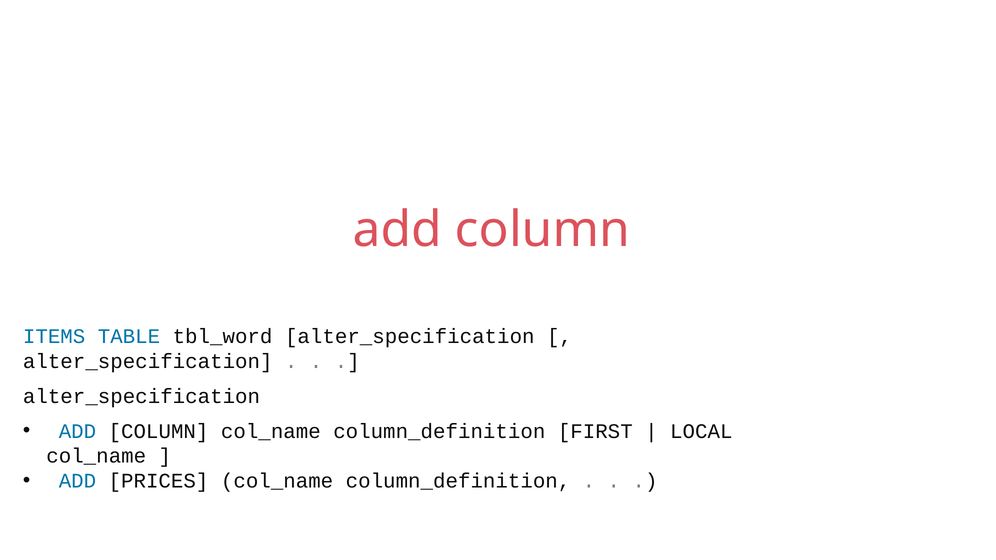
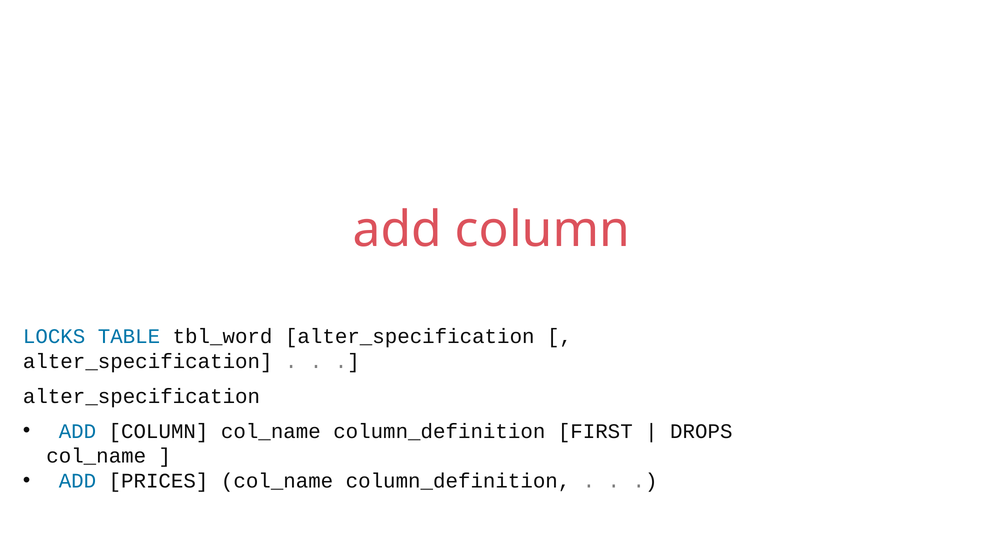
ITEMS: ITEMS -> LOCKS (54, 337)
LOCAL: LOCAL -> DROPS (701, 431)
